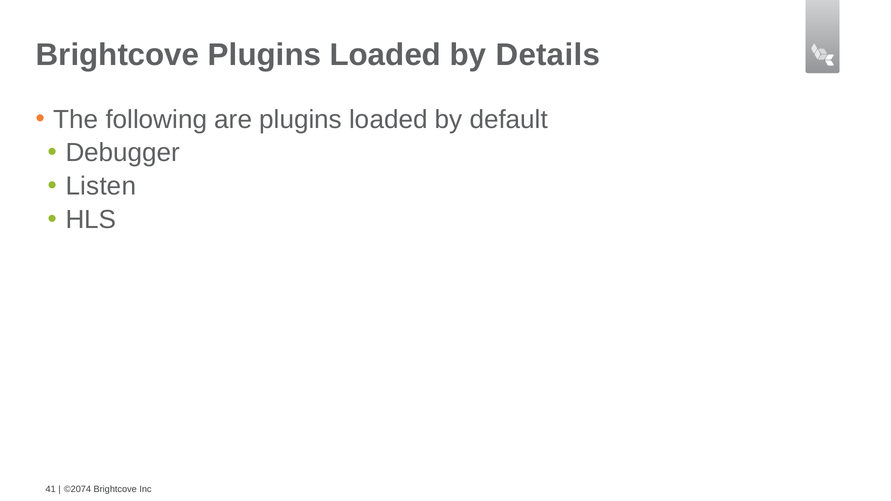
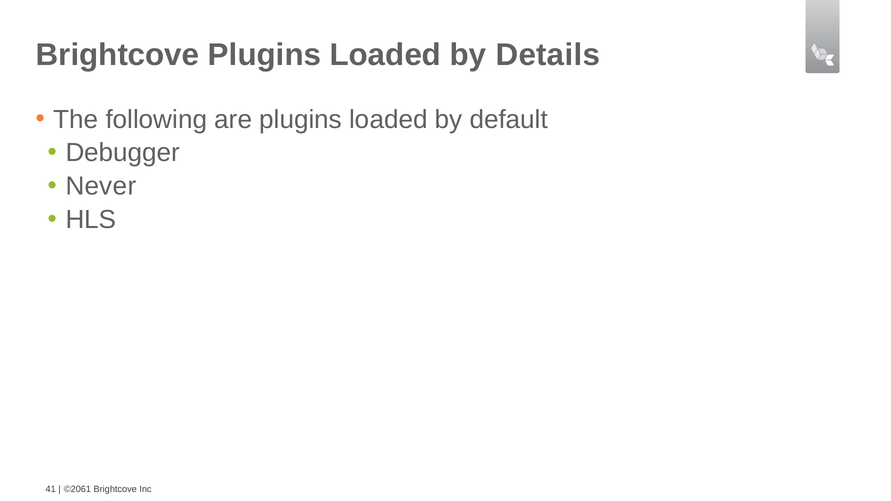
Listen: Listen -> Never (101, 186)
©2074: ©2074 -> ©2061 (77, 489)
